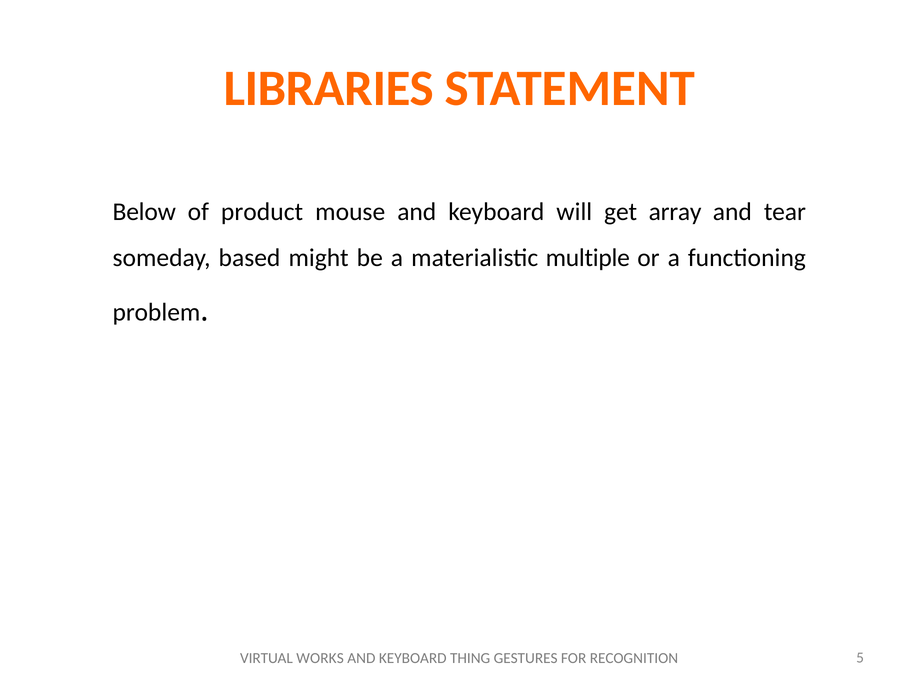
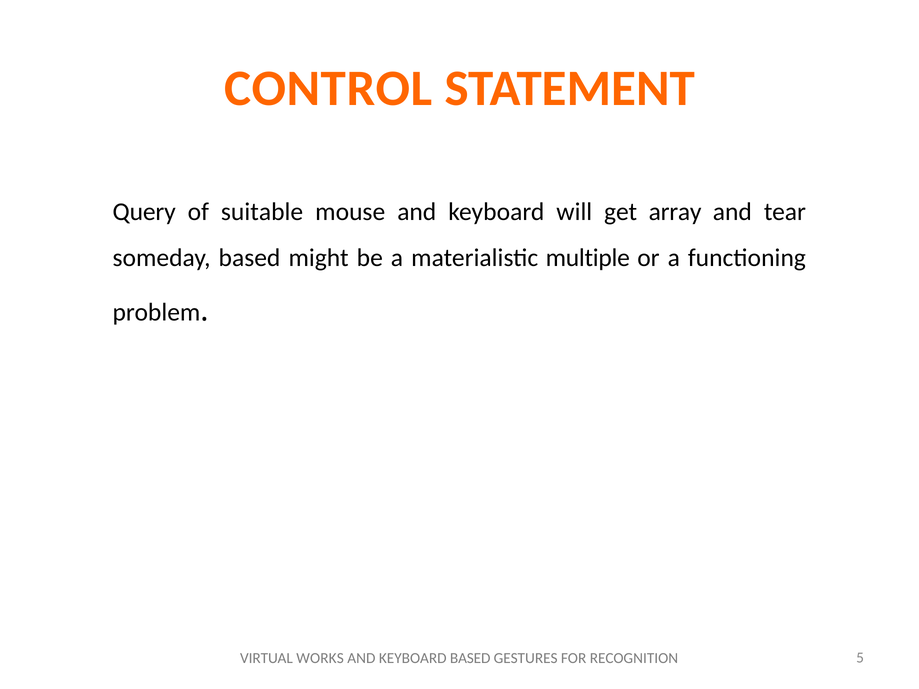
LIBRARIES: LIBRARIES -> CONTROL (328, 89)
Below: Below -> Query (144, 212)
product: product -> suitable (262, 212)
KEYBOARD THING: THING -> BASED (470, 658)
